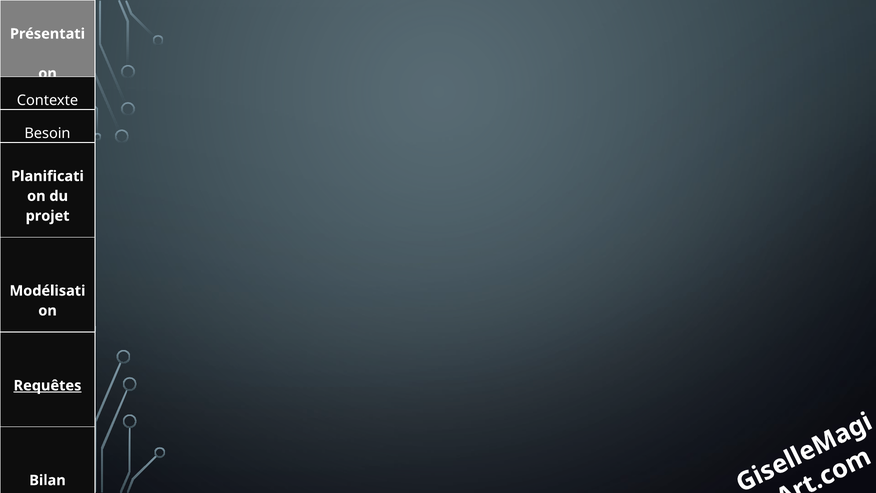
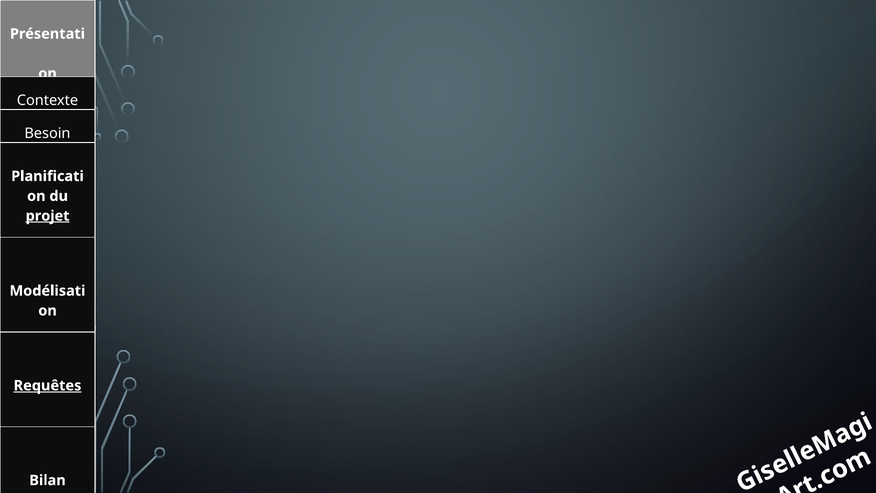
projet underline: none -> present (48, 216)
